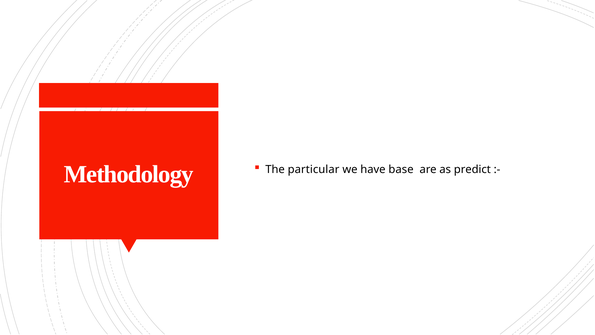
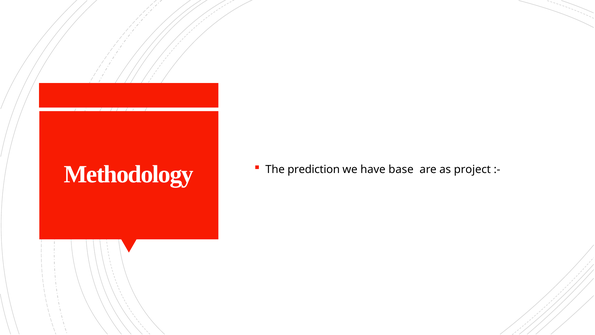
particular: particular -> prediction (314, 169)
predict: predict -> project (472, 169)
